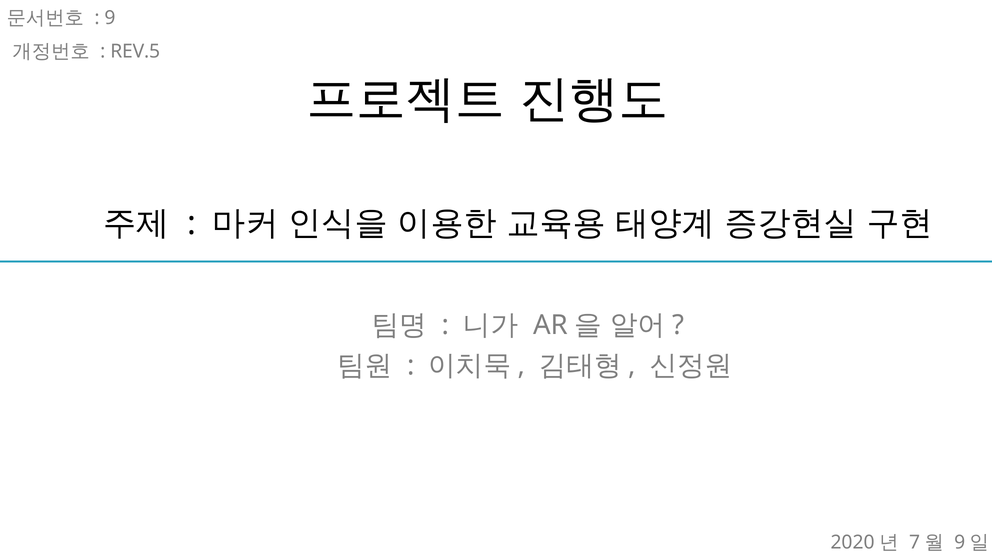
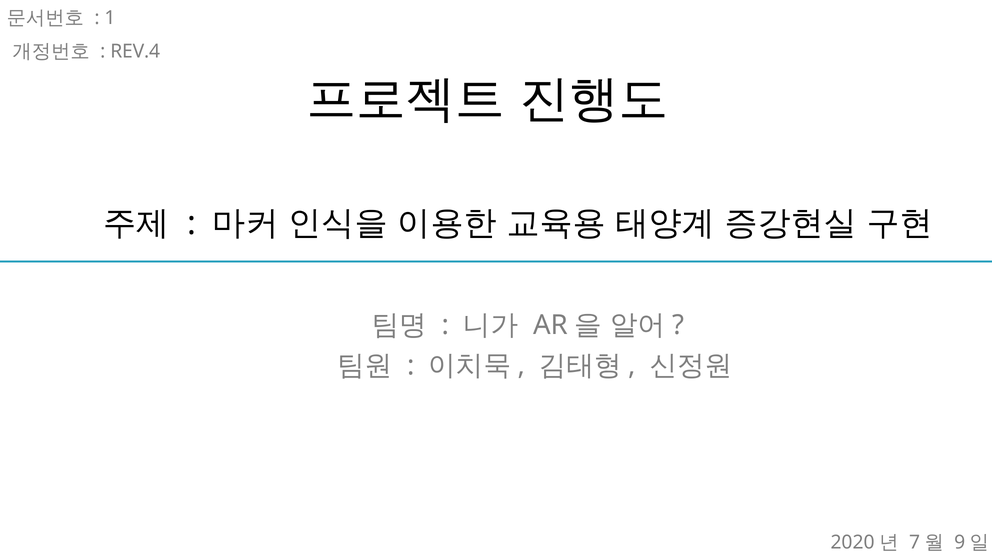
9: 9 -> 1 (110, 18)
REV.5: REV.5 -> REV.4 (135, 51)
